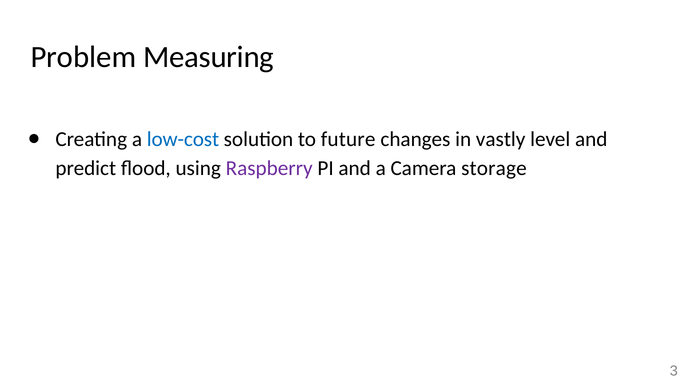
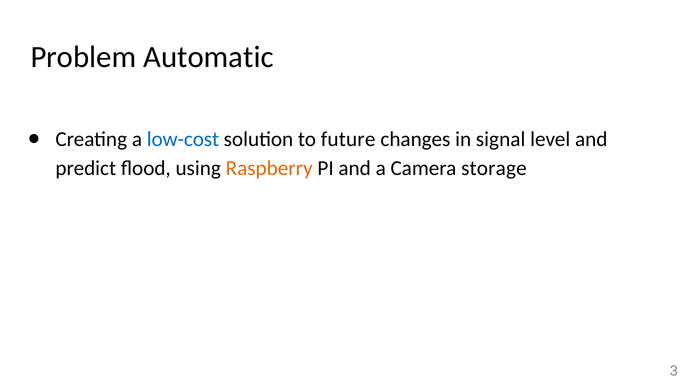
Measuring: Measuring -> Automatic (208, 57)
vastly: vastly -> signal (501, 139)
Raspberry colour: purple -> orange (269, 168)
